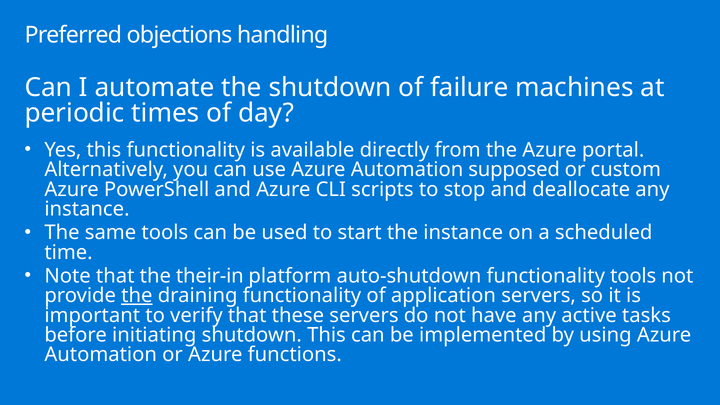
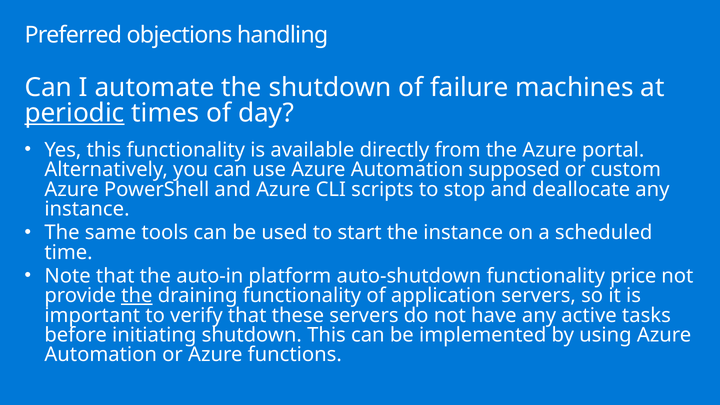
periodic underline: none -> present (75, 113)
their-in: their-in -> auto-in (210, 276)
functionality tools: tools -> price (633, 276)
